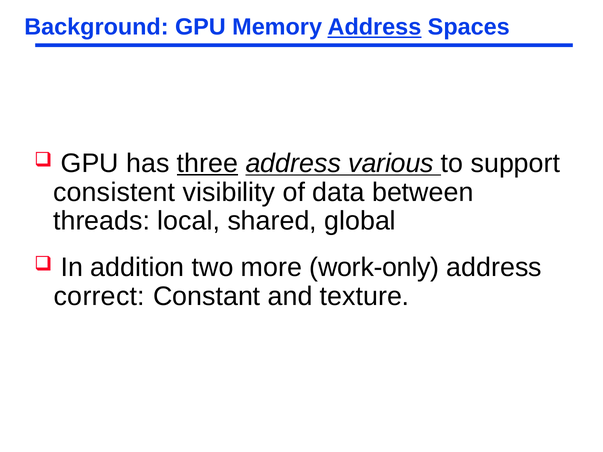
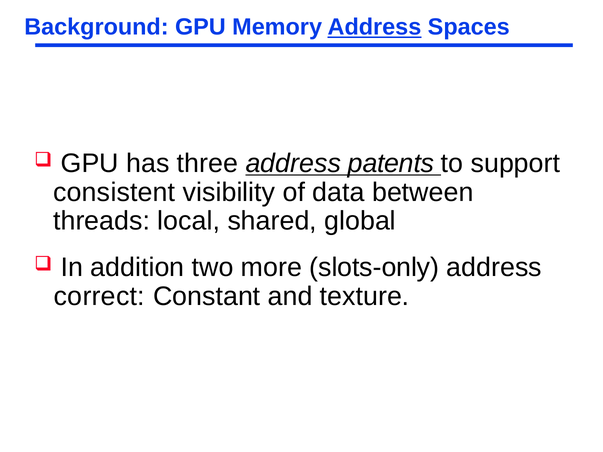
three underline: present -> none (207, 163)
various: various -> patents (391, 163)
work-only: work-only -> slots-only (374, 268)
